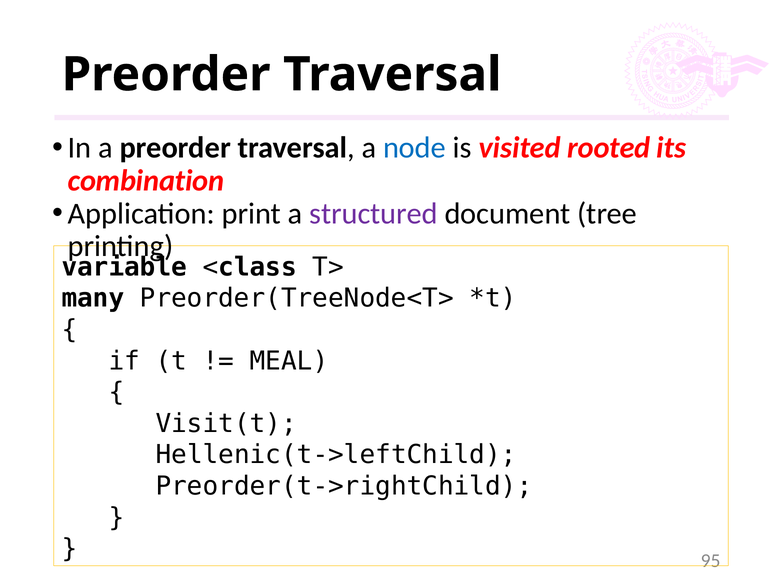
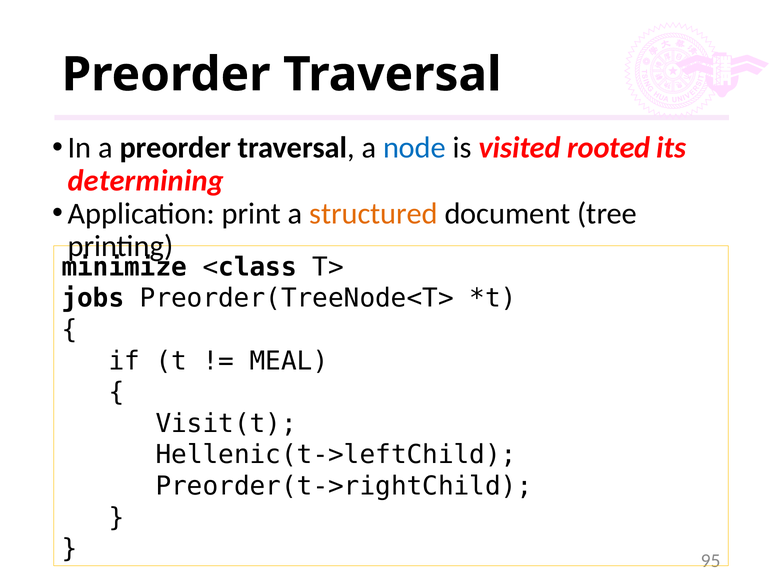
combination: combination -> determining (146, 180)
structured colour: purple -> orange (374, 213)
variable: variable -> minimize (124, 267)
many: many -> jobs (93, 298)
